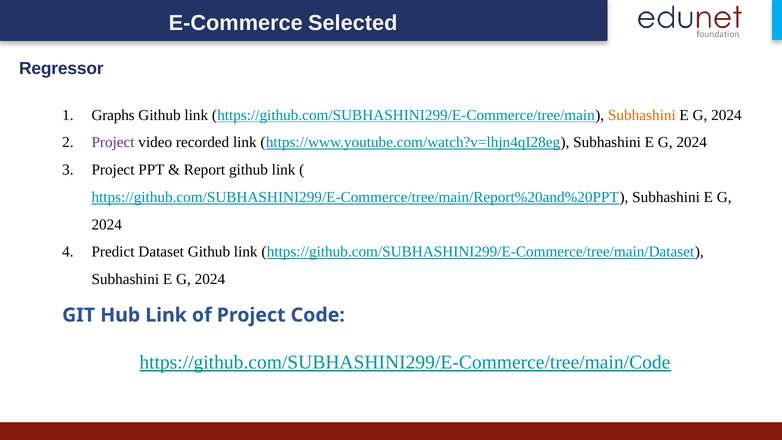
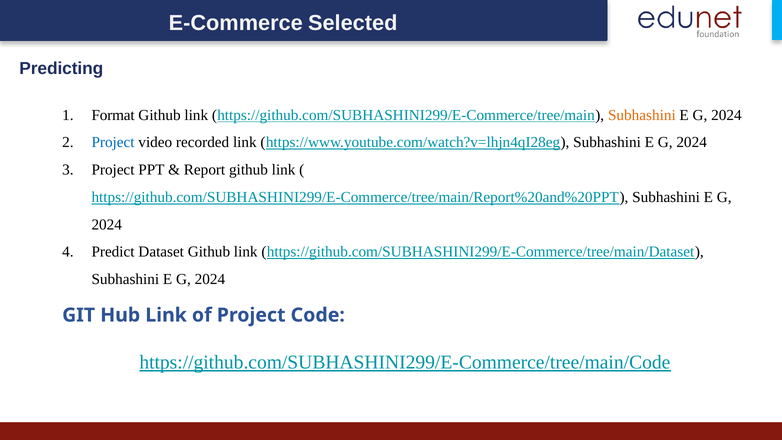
Regressor: Regressor -> Predicting (61, 69)
Graphs: Graphs -> Format (113, 115)
Project colour: purple -> blue (113, 142)
